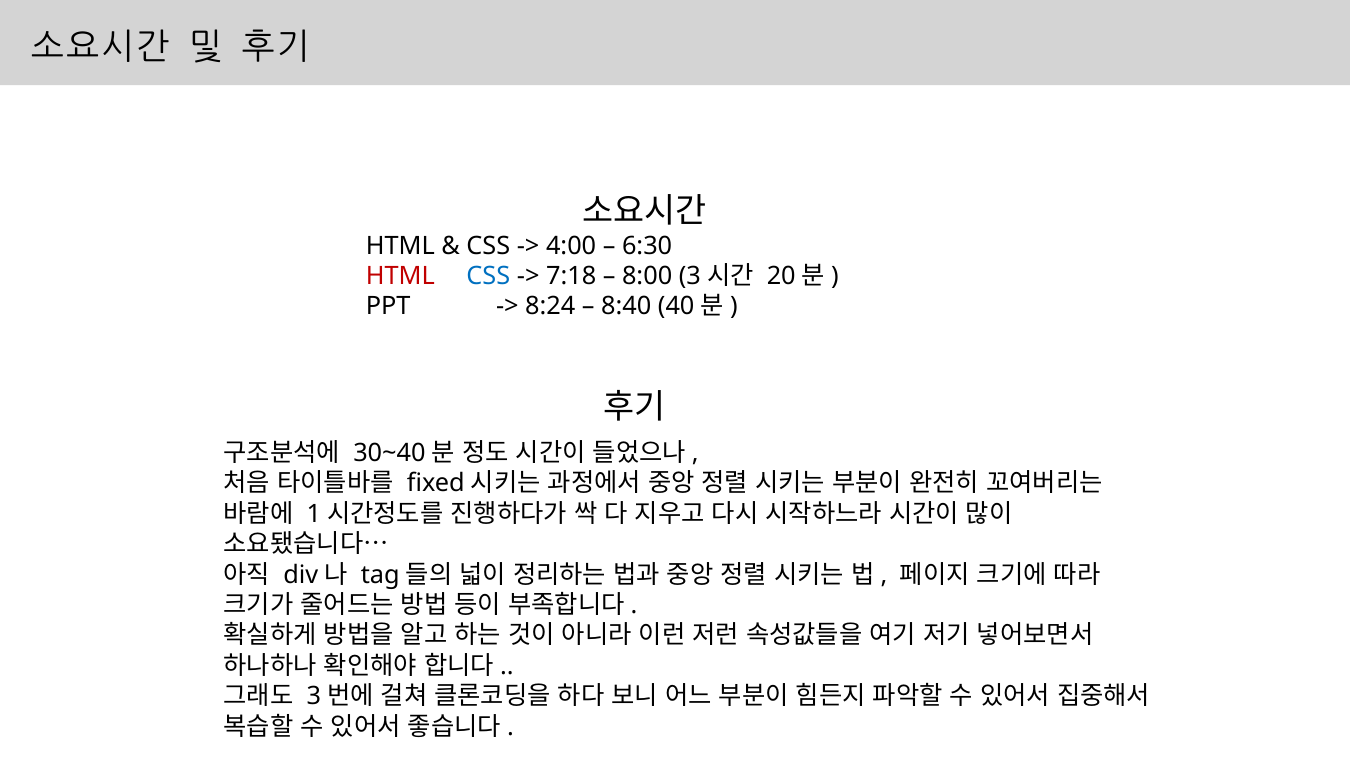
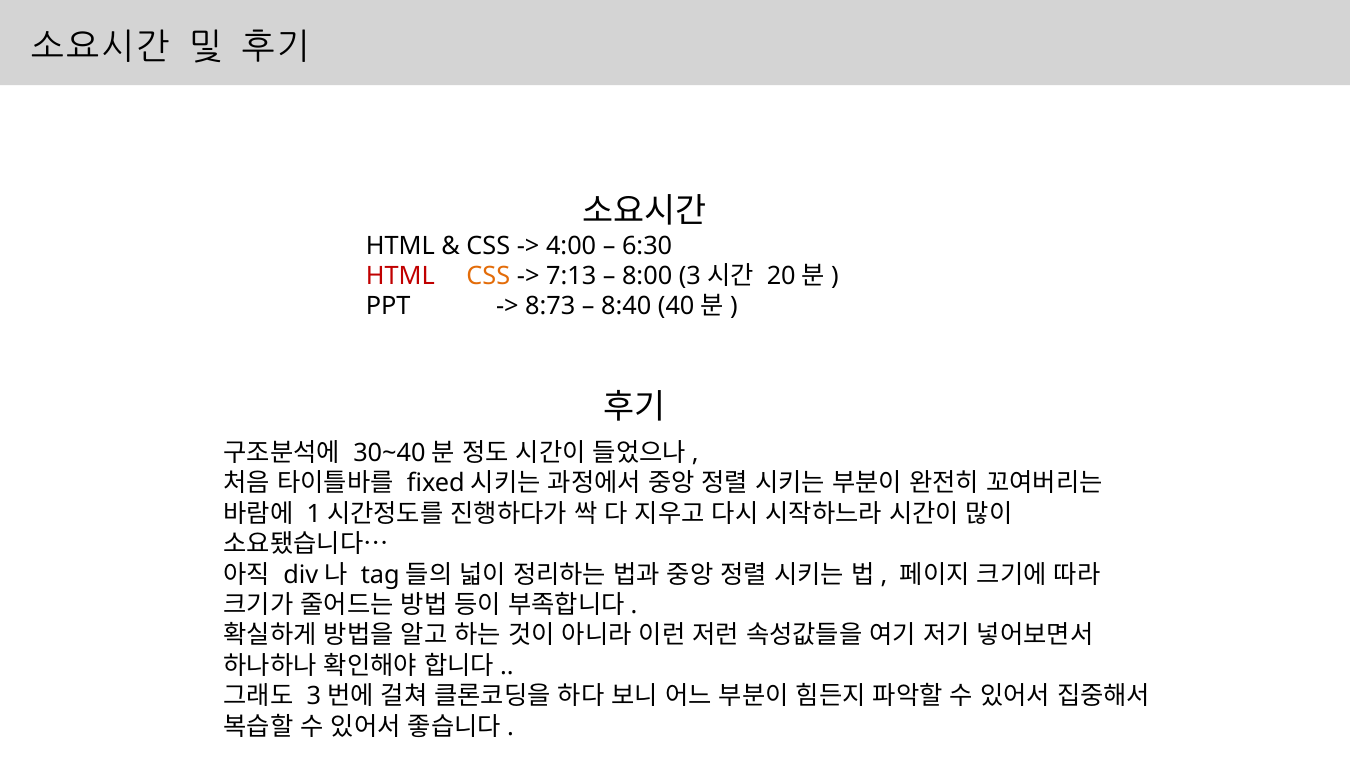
CSS colour: blue -> orange (488, 276)
7:18: 7:18 -> 7:13 (571, 276)
8:24: 8:24 -> 8:73 (550, 306)
